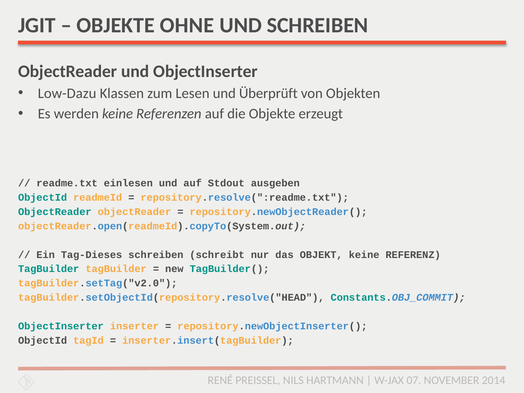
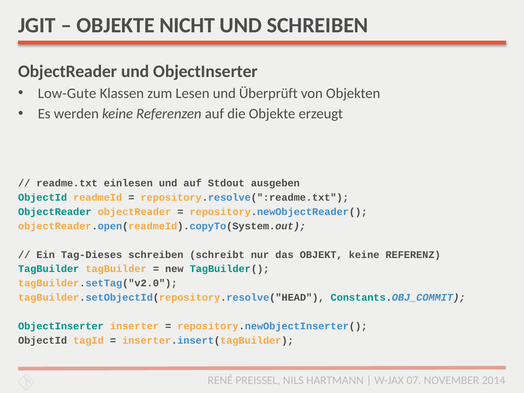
OHNE: OHNE -> NICHT (187, 25)
Low-Dazu: Low-Dazu -> Low-Gute (67, 93)
